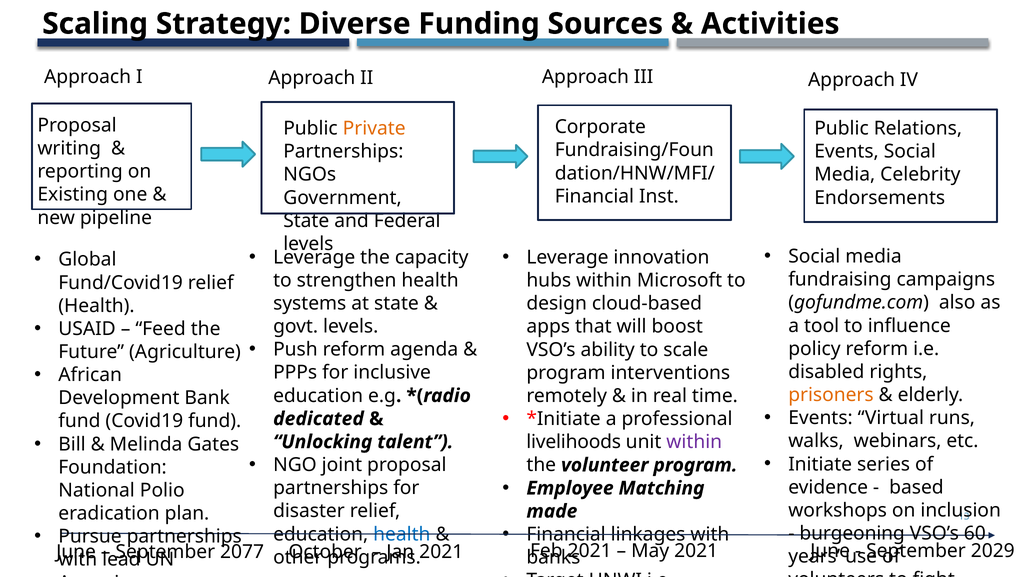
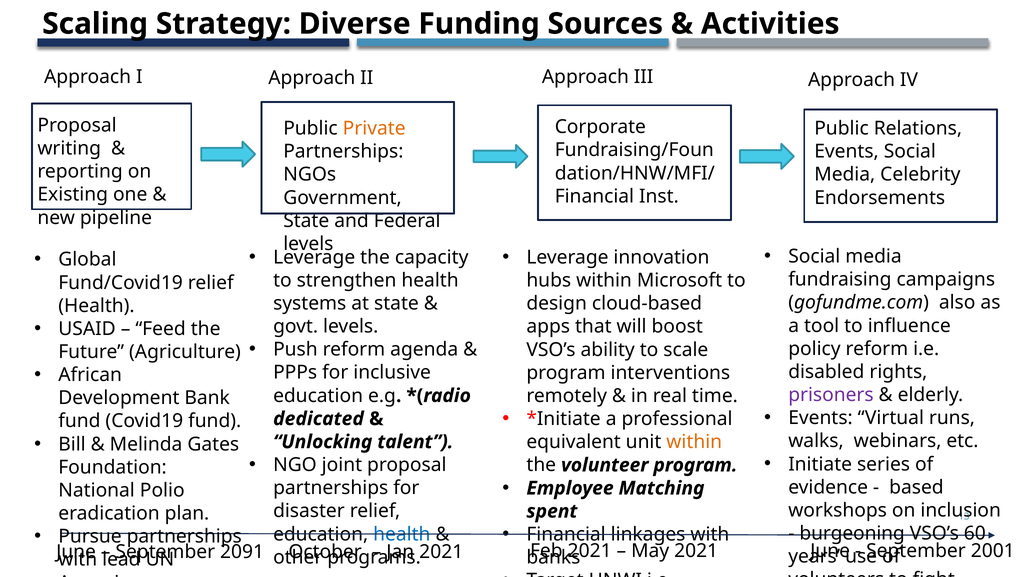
prisoners colour: orange -> purple (831, 395)
livelihoods: livelihoods -> equivalent (574, 442)
within colour: purple -> orange (694, 442)
made: made -> spent (552, 511)
2077: 2077 -> 2091 (242, 552)
2029: 2029 -> 2001 (993, 551)
